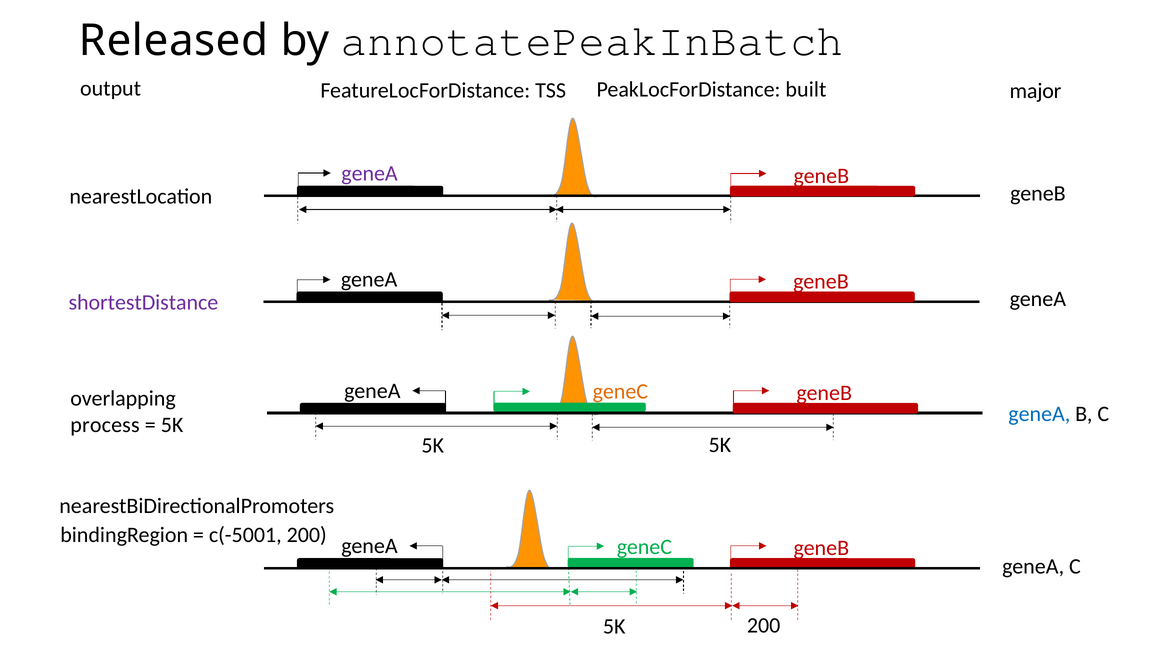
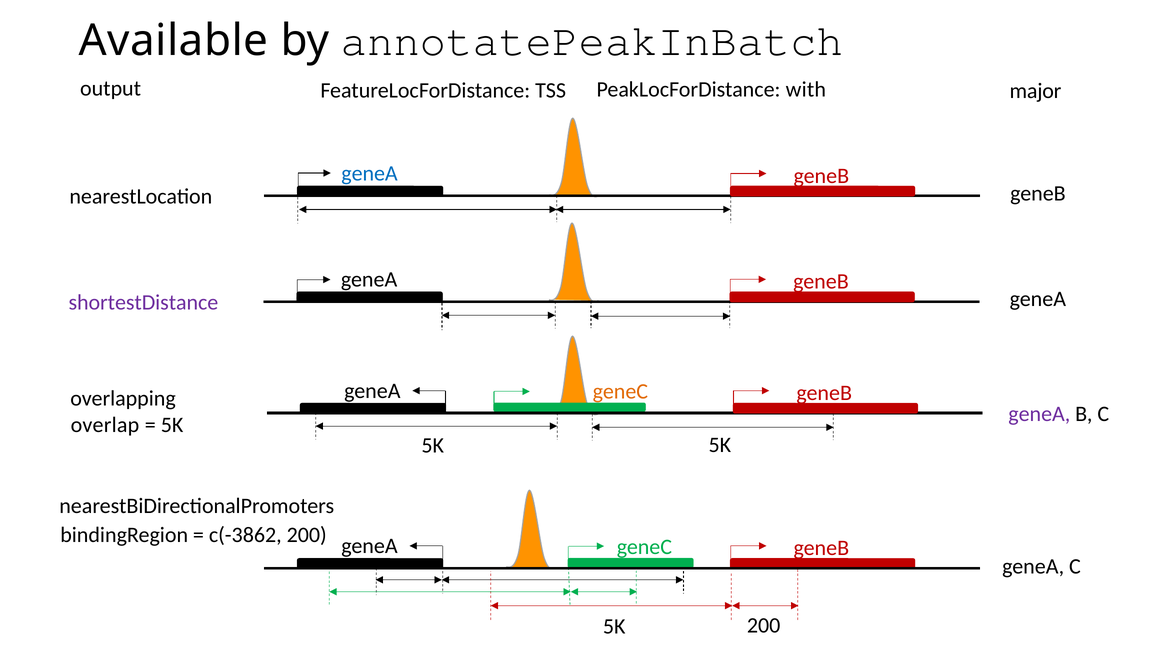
Released: Released -> Available (173, 41)
built: built -> with (806, 90)
geneA colour: purple -> blue (370, 174)
geneA colour: blue -> purple (1039, 414)
process: process -> overlap (105, 425)
c(-5001: c(-5001 -> c(-3862 (245, 535)
